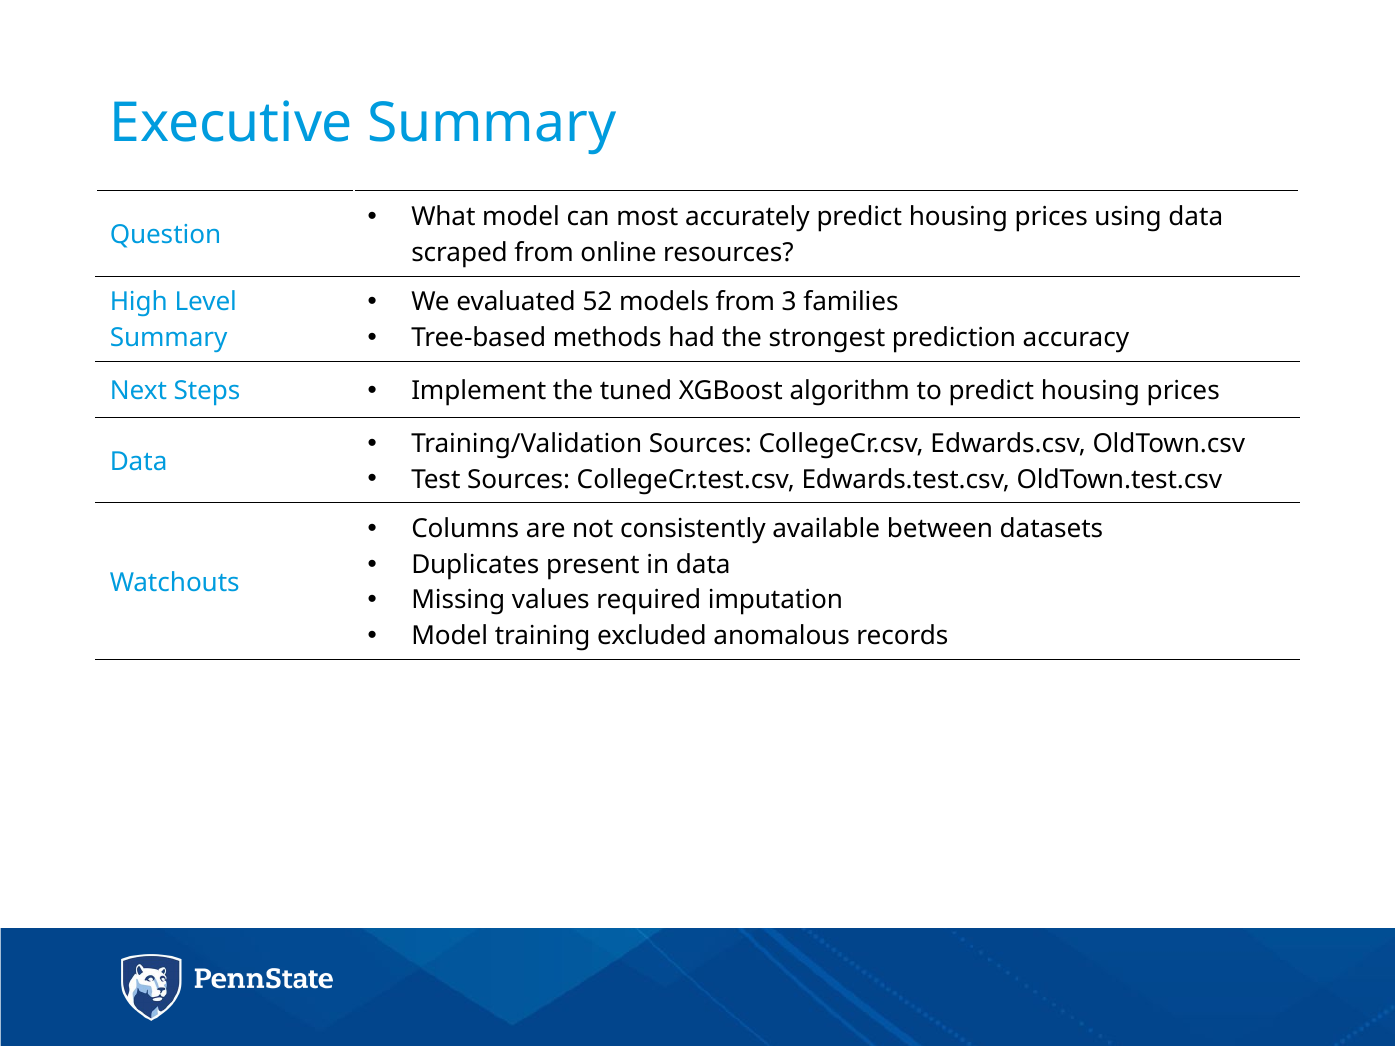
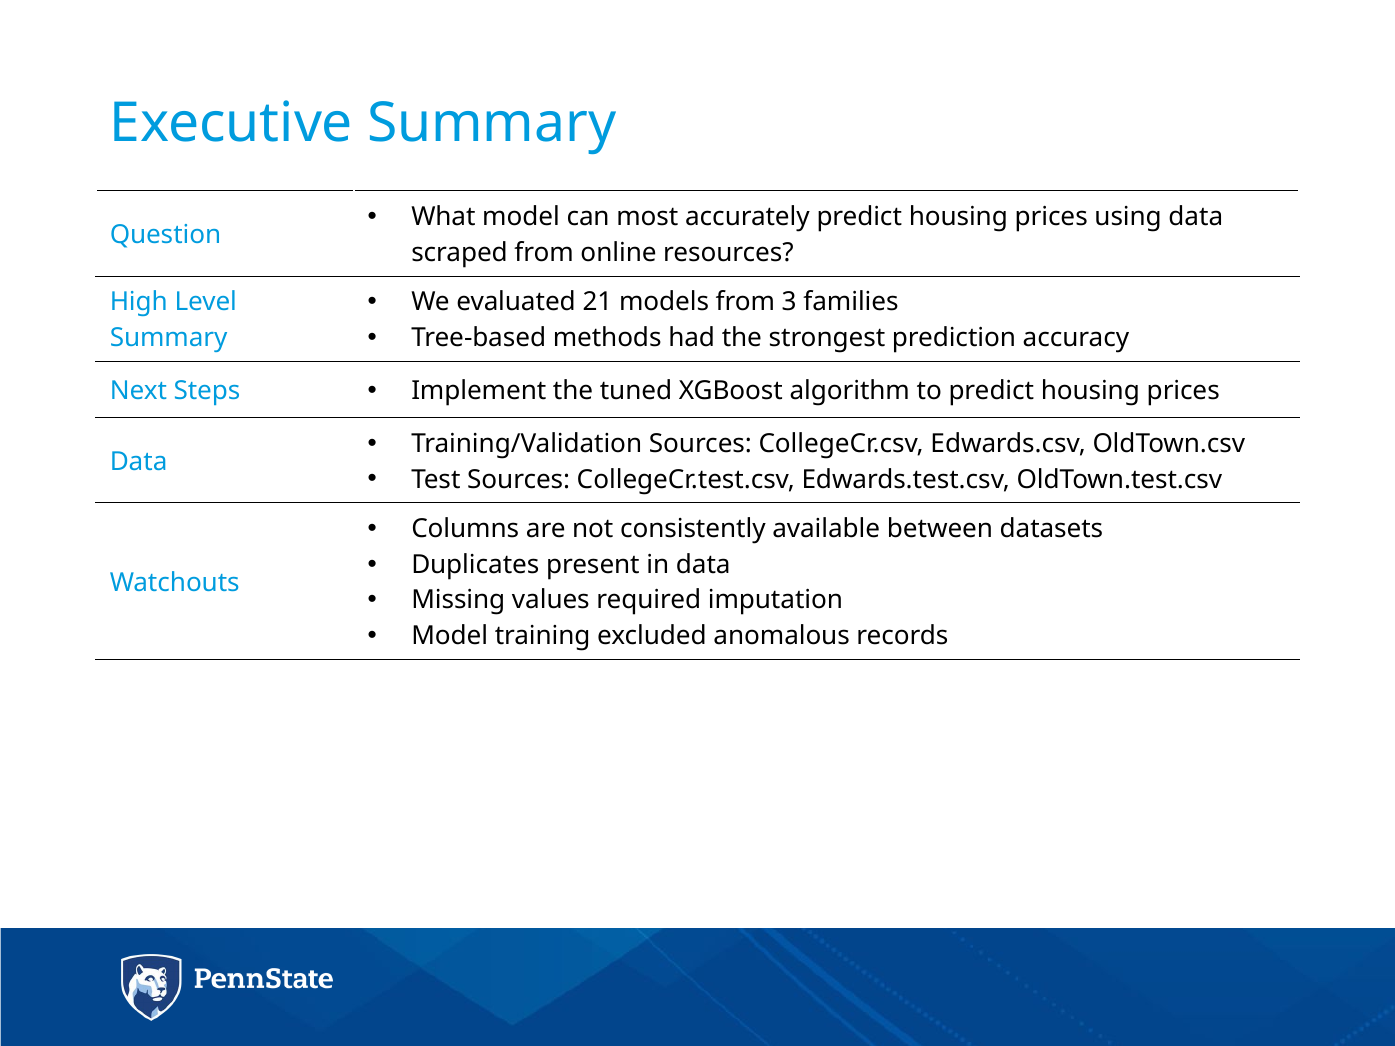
52: 52 -> 21 (597, 302)
